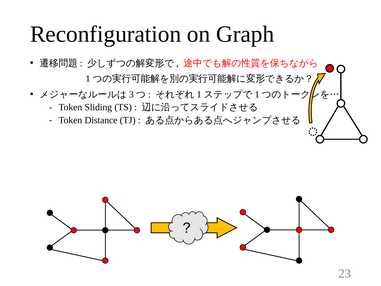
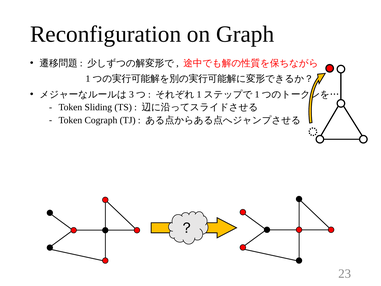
Distance: Distance -> Cograph (101, 120)
